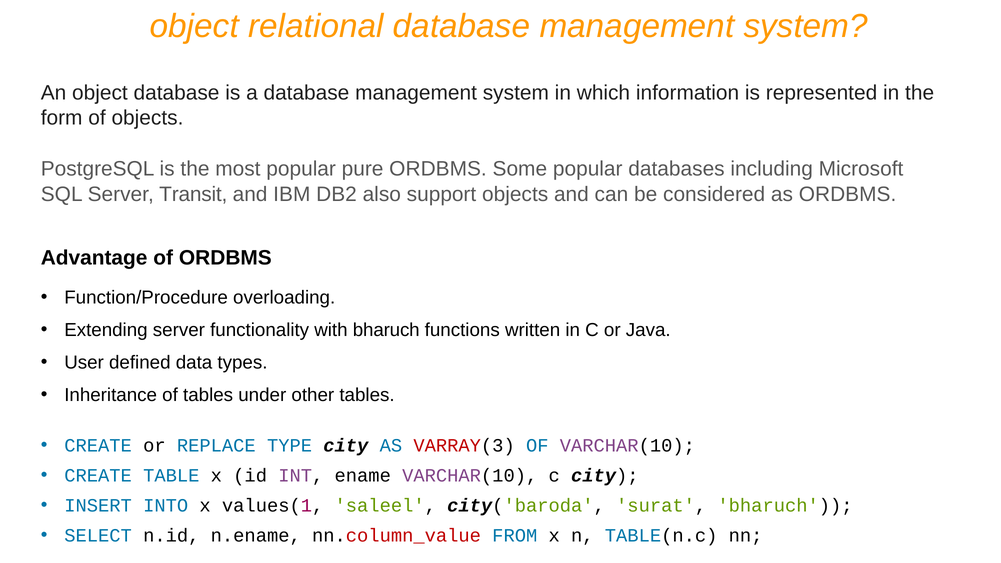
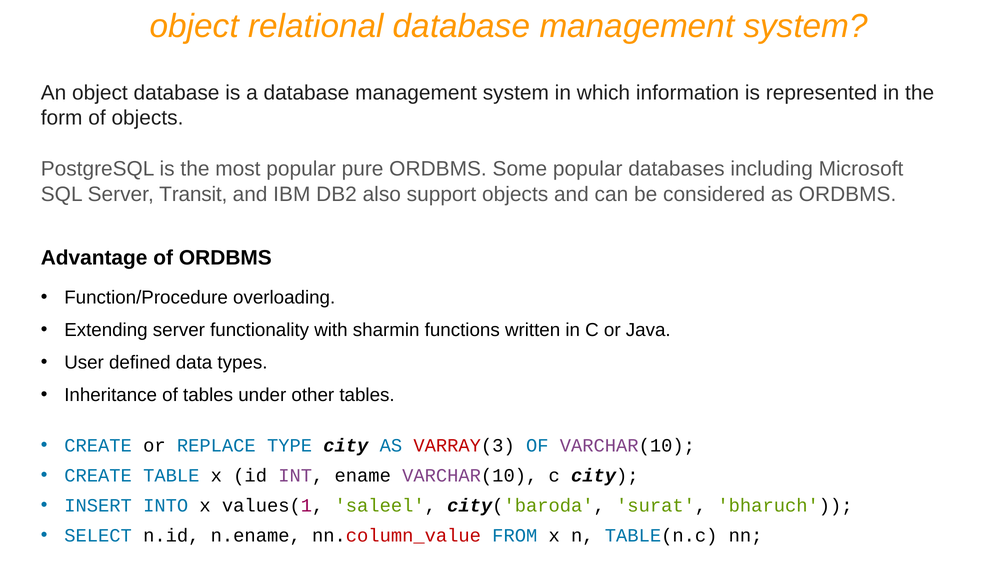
with bharuch: bharuch -> sharmin (386, 330)
